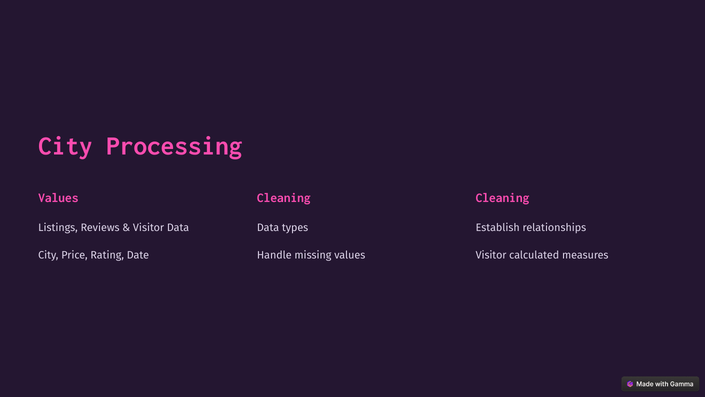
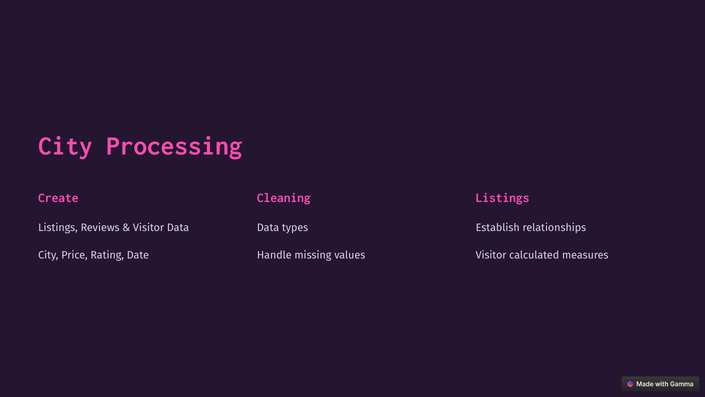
Values: Values -> Create (58, 197)
Cleaning: Cleaning -> Listings (503, 197)
